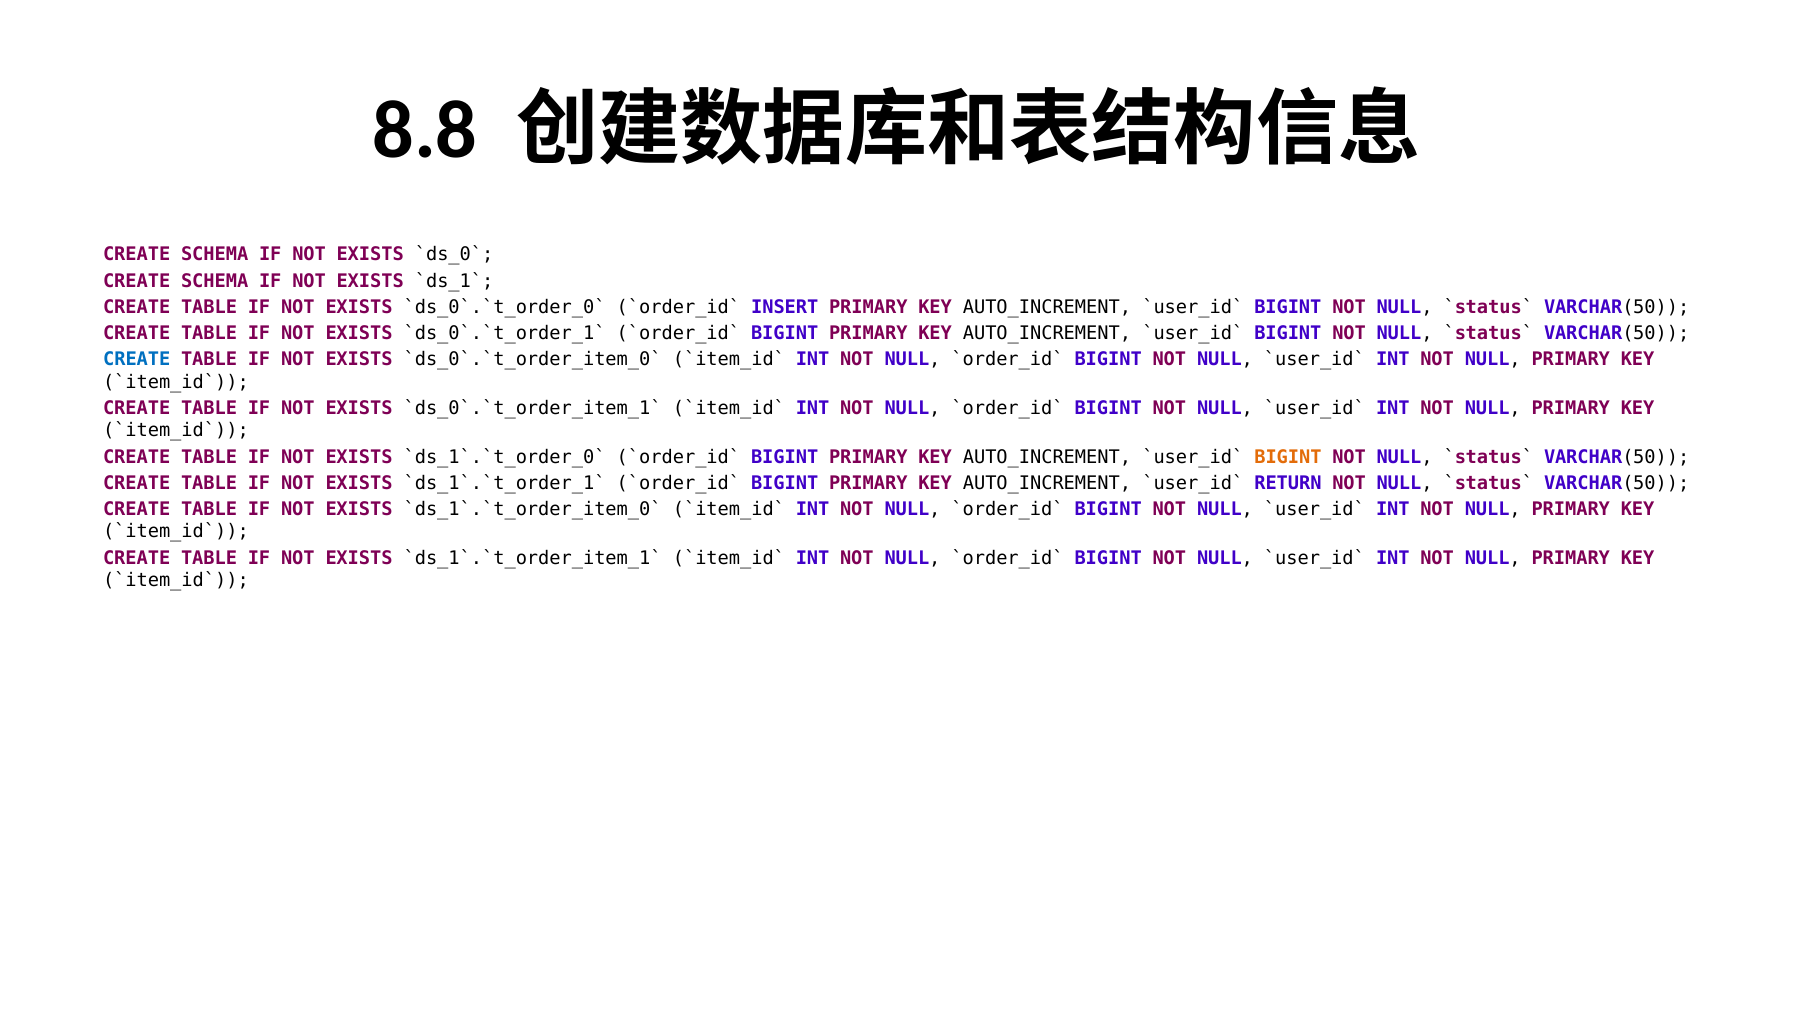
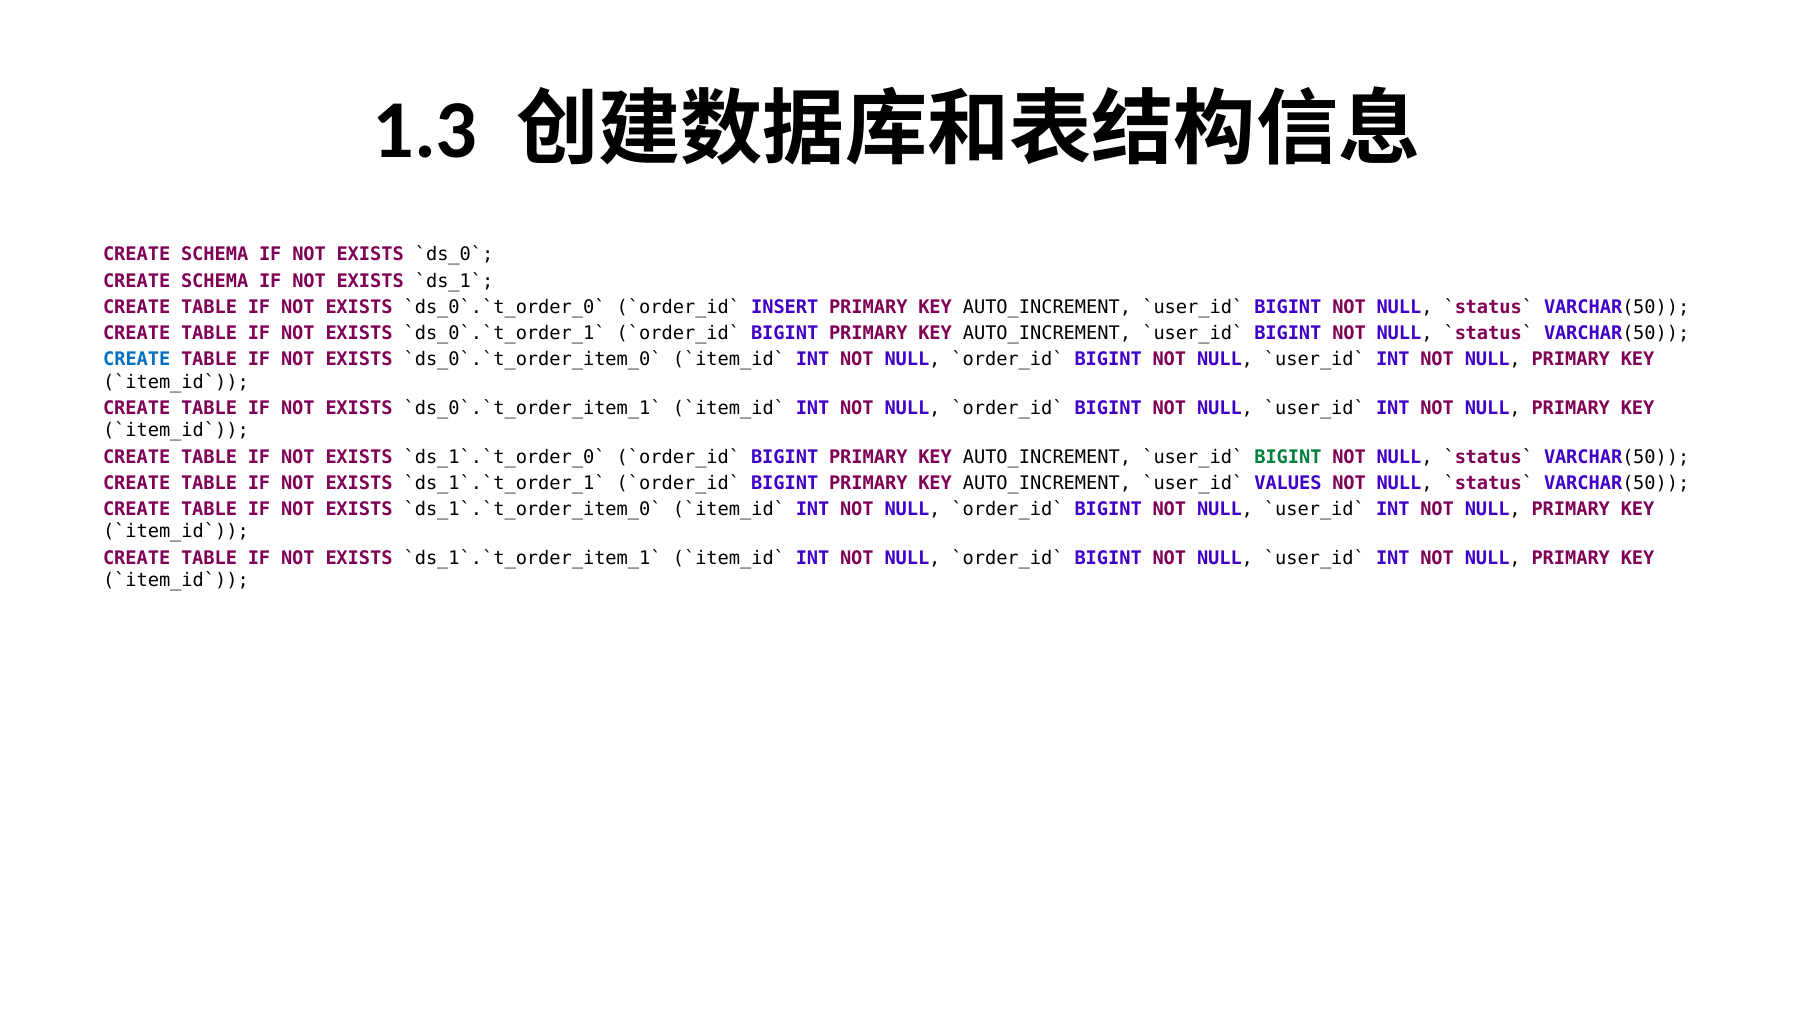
8.8: 8.8 -> 1.3 (425, 130)
BIGINT colour: orange -> green (1288, 457)
RETURN: RETURN -> VALUES (1288, 483)
